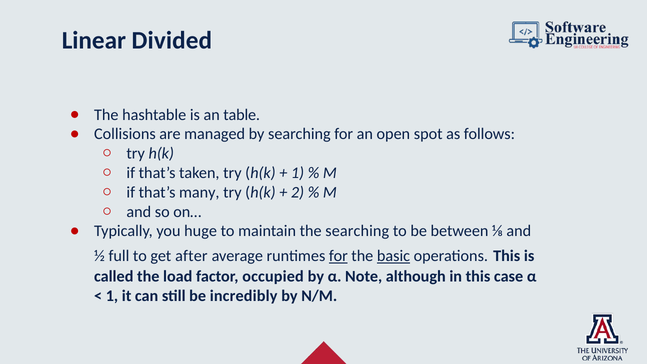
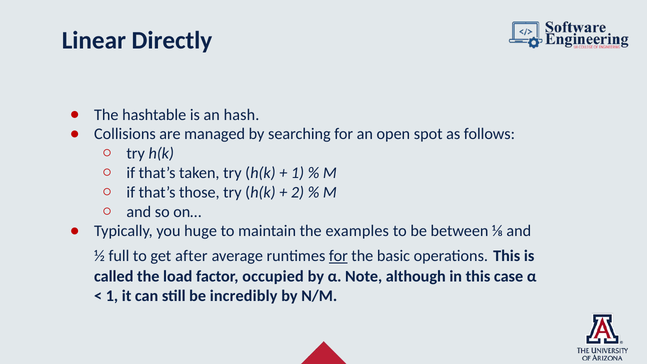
Divided: Divided -> Directly (172, 40)
table: table -> hash (242, 115)
many: many -> those (199, 192)
the searching: searching -> examples (357, 231)
basic underline: present -> none (393, 256)
